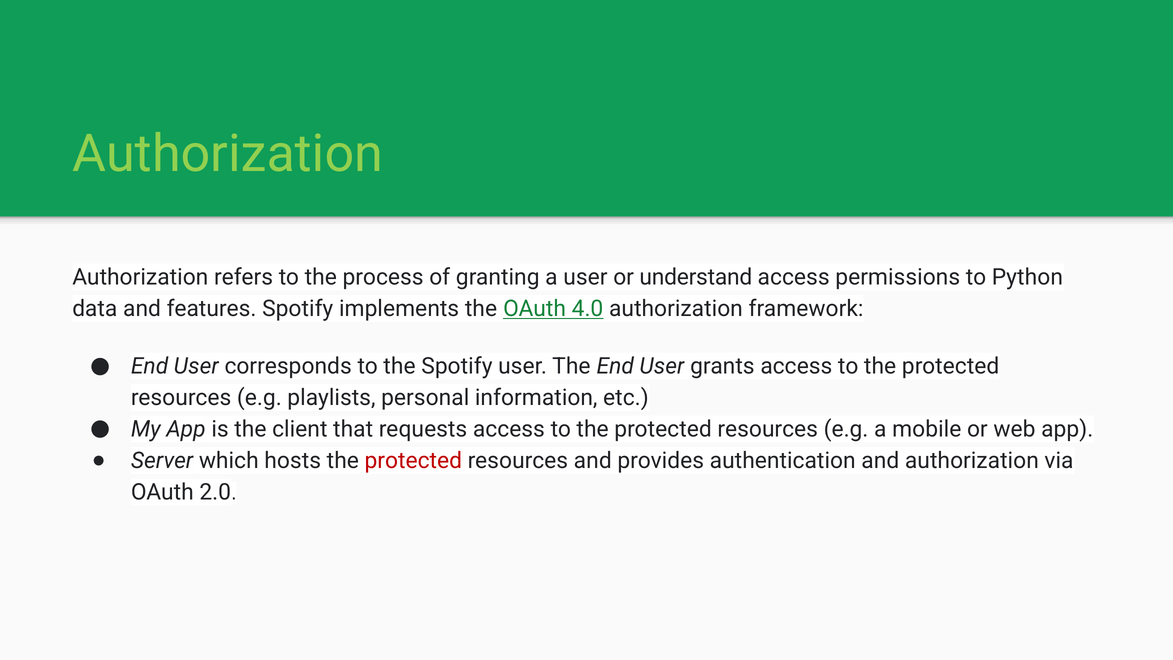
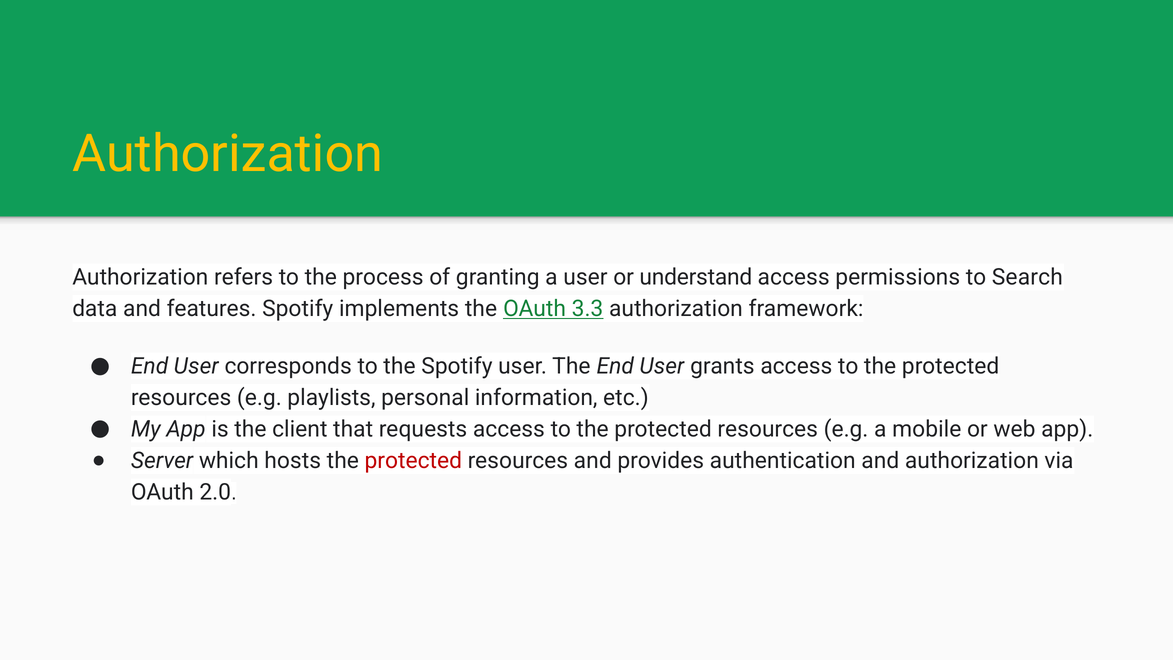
Authorization colour: light green -> yellow (228, 154)
Python: Python -> Search (1027, 277)
4.0: 4.0 -> 3.3 (588, 309)
